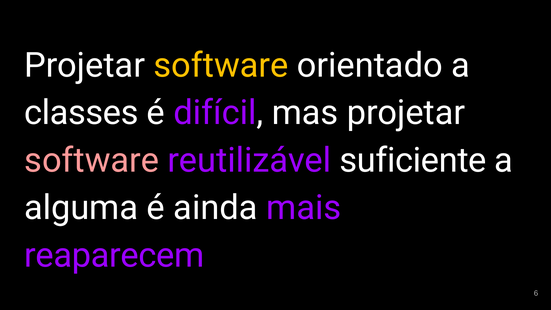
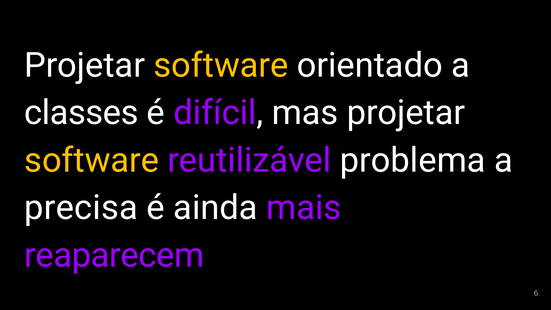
software colour: pink -> yellow (92, 160)
suficiente: suficiente -> problema (413, 160)
alguma: alguma -> precisa (81, 208)
